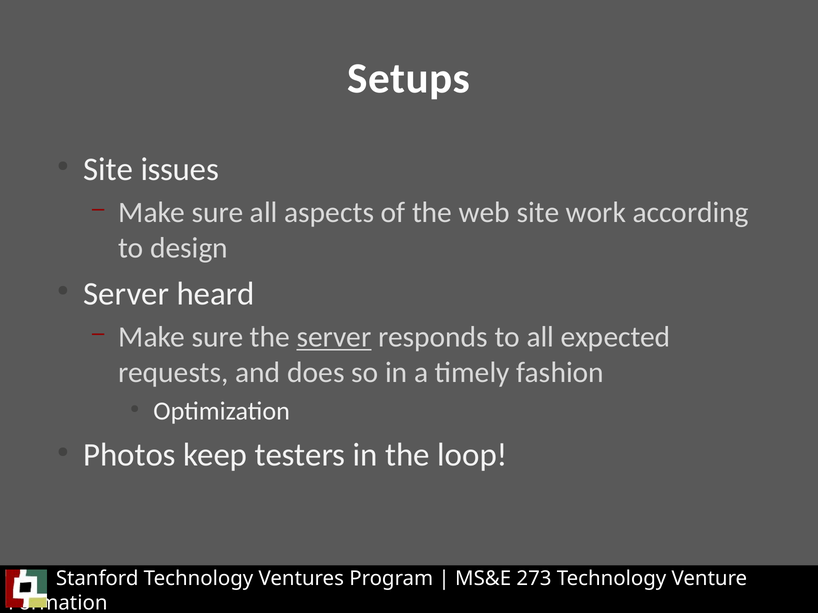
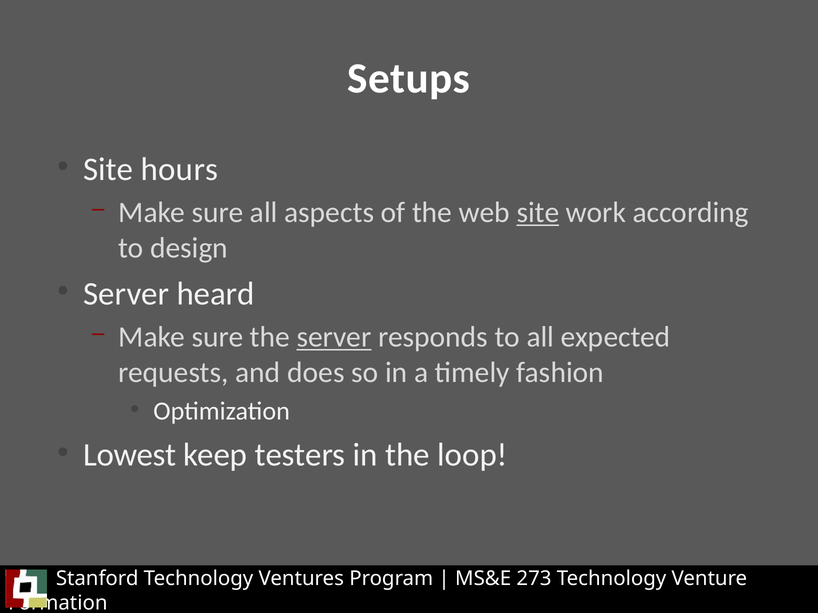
issues: issues -> hours (179, 169)
site underline: none -> present (538, 213)
Photos: Photos -> Lowest (130, 455)
